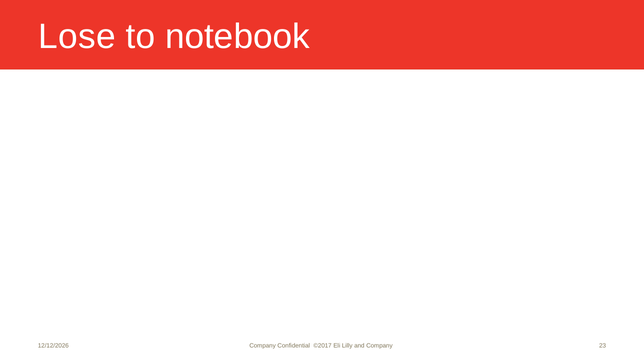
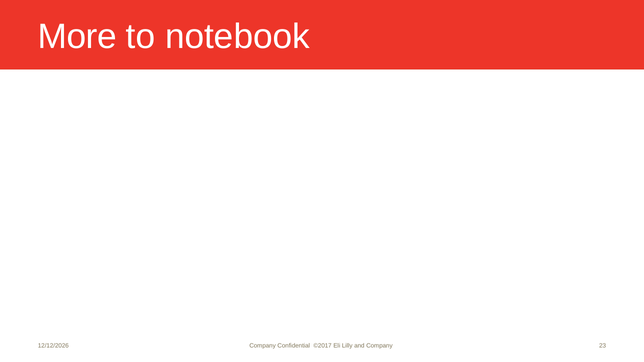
Lose: Lose -> More (77, 37)
